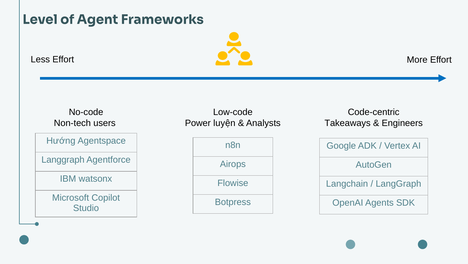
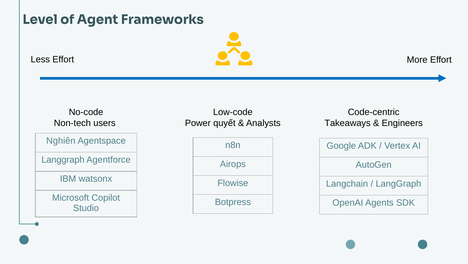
luyện: luyện -> quyết (224, 123)
Hướng: Hướng -> Nghiên (61, 140)
